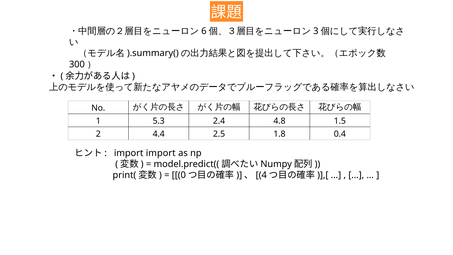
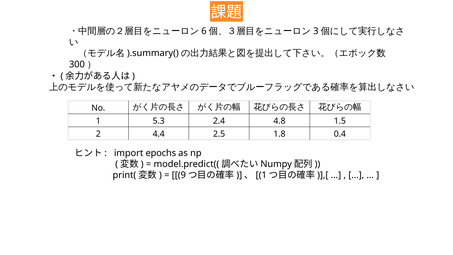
import import: import -> epochs (161, 153)
0: 0 -> 9 (179, 175)
4: 4 -> 1 (261, 175)
